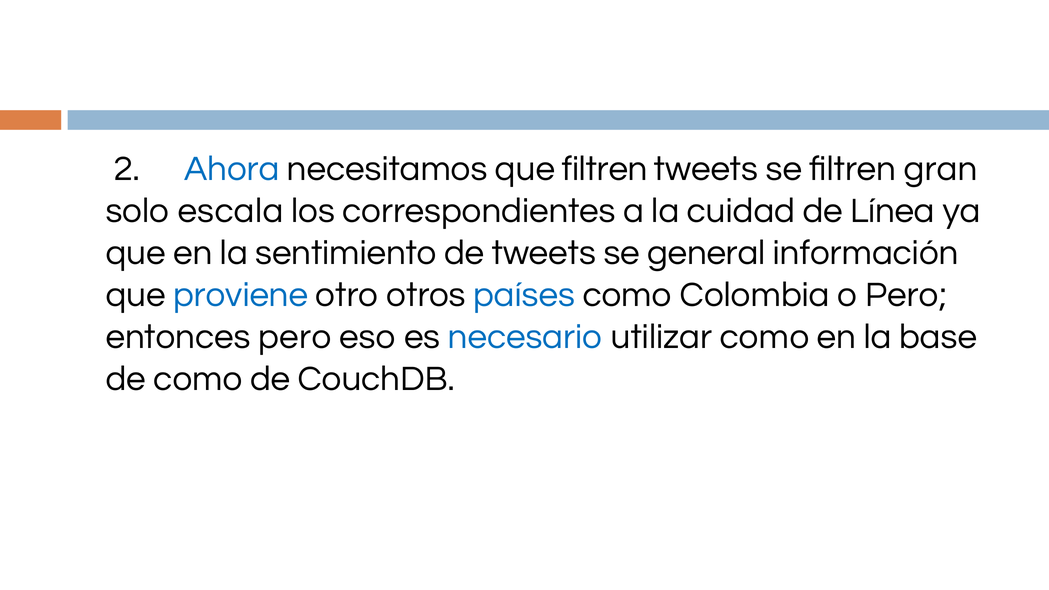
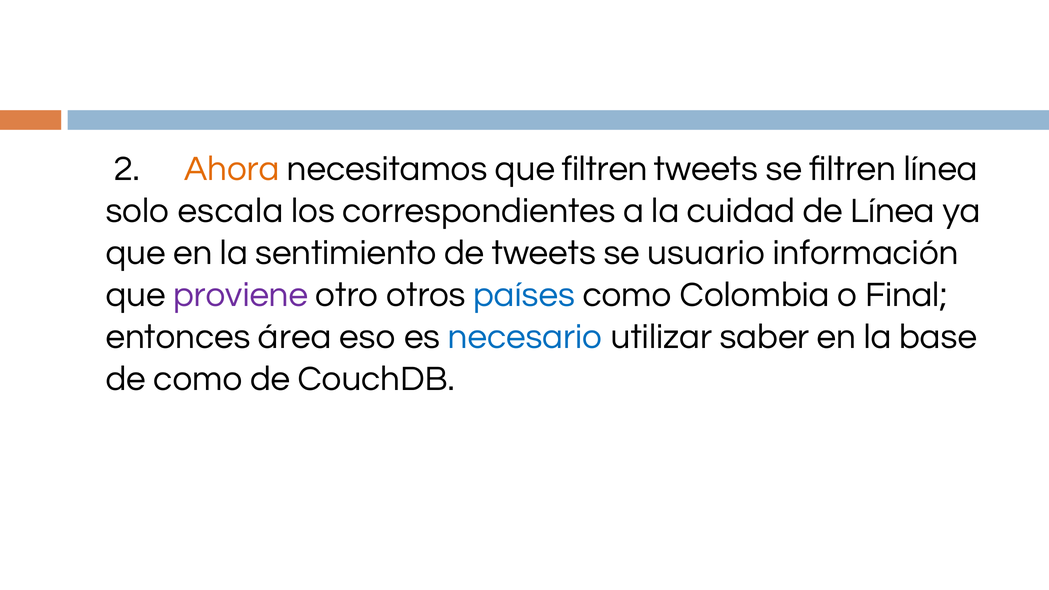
Ahora colour: blue -> orange (232, 169)
filtren gran: gran -> línea (941, 169)
general: general -> usuario (706, 253)
proviene colour: blue -> purple (241, 295)
o Pero: Pero -> Final (907, 295)
entonces pero: pero -> área (295, 337)
utilizar como: como -> saber (765, 337)
